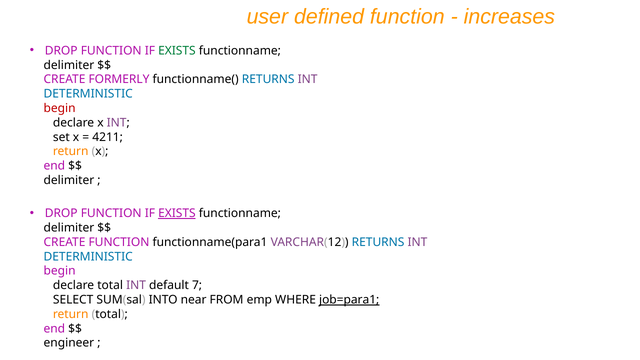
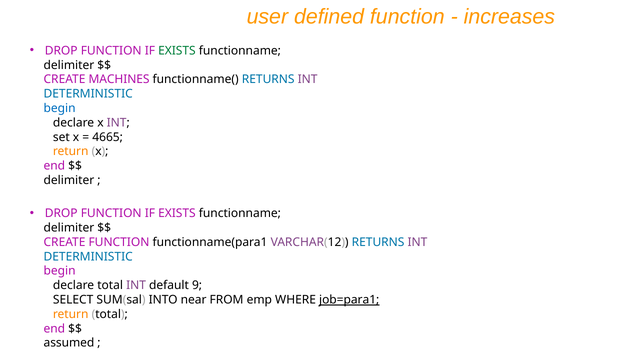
FORMERLY: FORMERLY -> MACHINES (119, 79)
begin colour: red -> blue (60, 108)
4211: 4211 -> 4665 (108, 137)
EXISTS underline: present -> none (177, 213)
7: 7 -> 9 (197, 285)
engineer: engineer -> assumed (69, 343)
